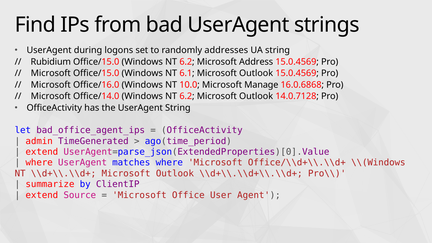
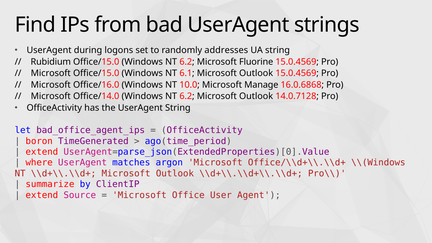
Address: Address -> Fluorine (256, 62)
admin: admin -> boron (39, 141)
matches where: where -> argon (169, 163)
